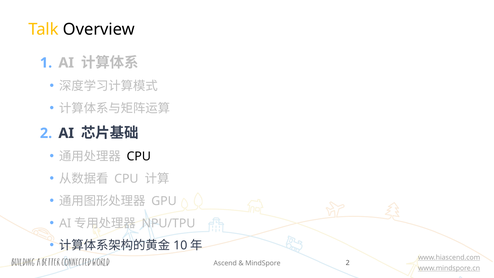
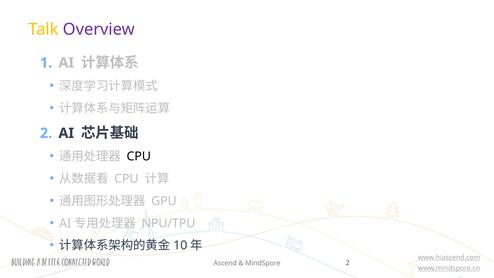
Overview colour: black -> purple (99, 29)
